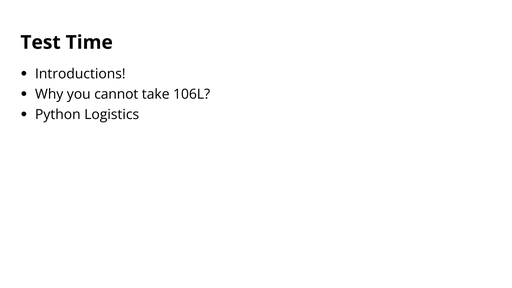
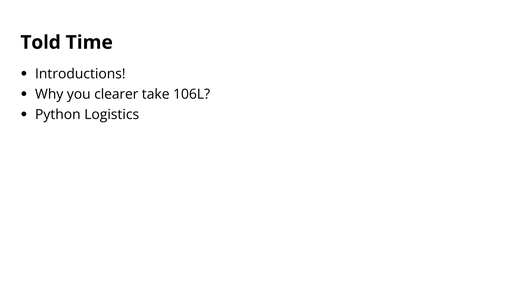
Test: Test -> Told (41, 42)
cannot: cannot -> clearer (116, 94)
